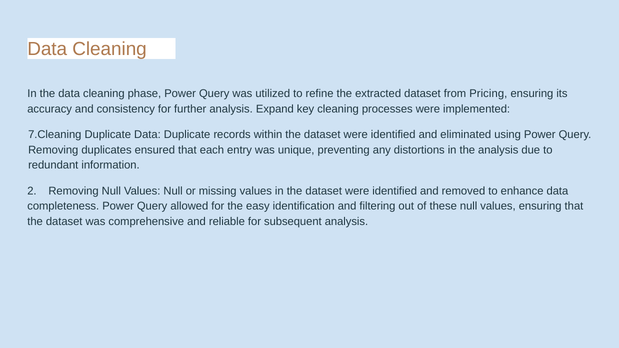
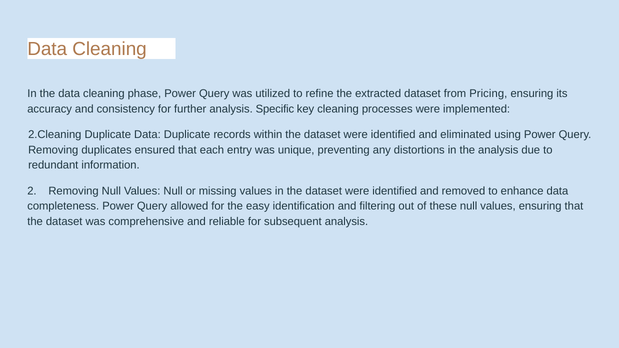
Expand: Expand -> Specific (275, 109)
7.Cleaning: 7.Cleaning -> 2.Cleaning (55, 135)
